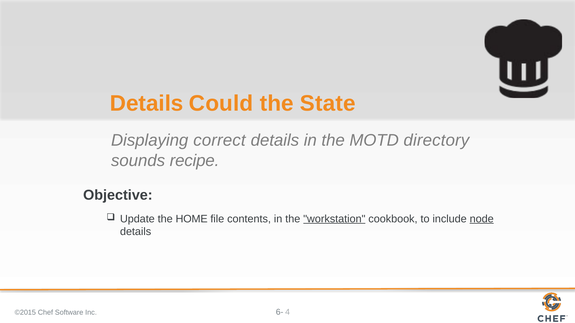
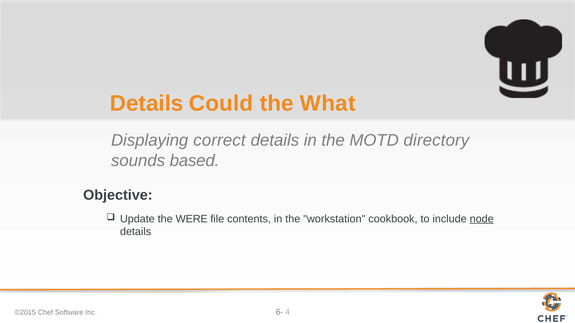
State: State -> What (328, 104)
recipe: recipe -> based (195, 161)
HOME: HOME -> WERE (192, 219)
workstation underline: present -> none (334, 219)
